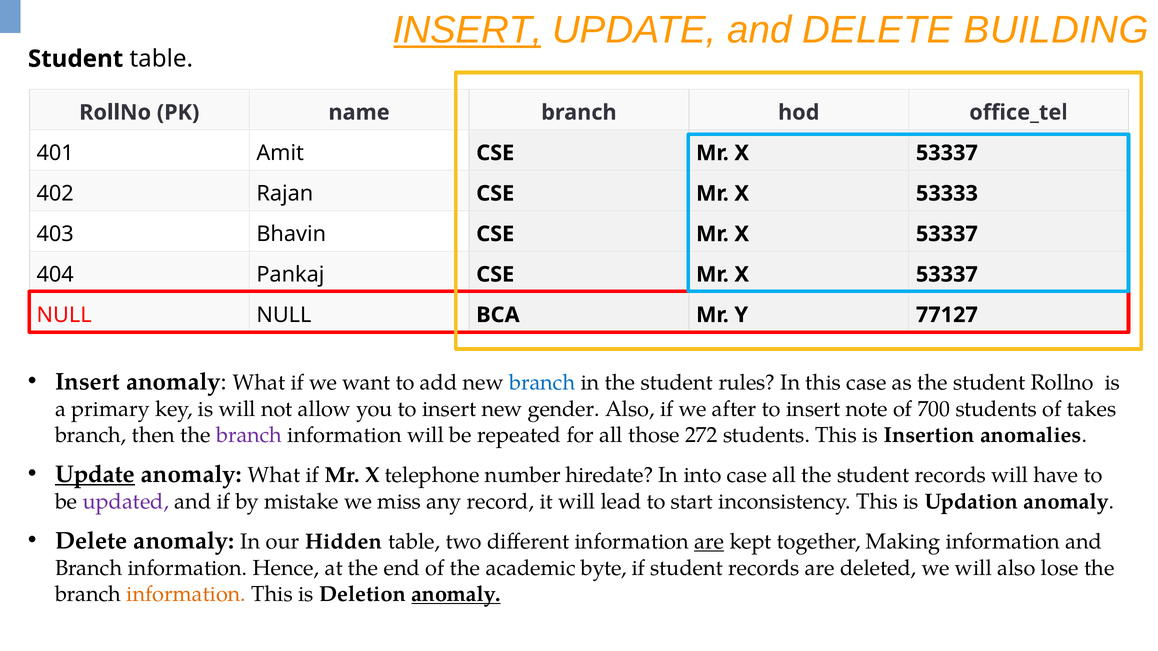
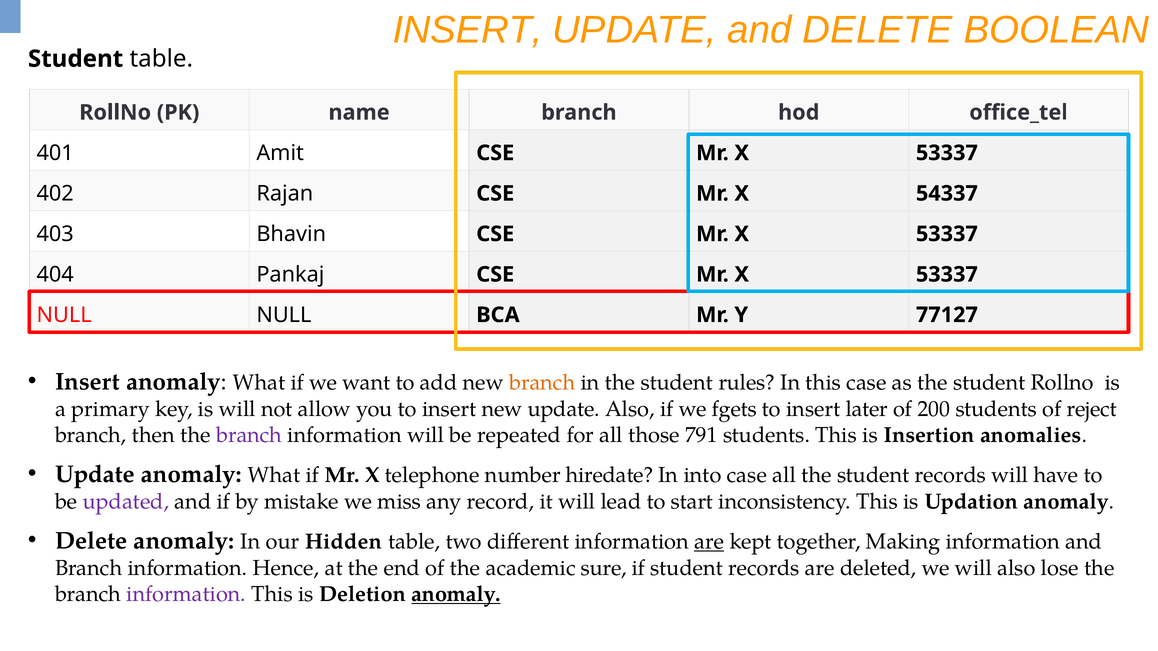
INSERT underline: present -> none (467, 30)
BUILDING: BUILDING -> BOOLEAN (1057, 30)
53333: 53333 -> 54337 (947, 194)
branch colour: blue -> orange (542, 383)
new gender: gender -> update (564, 409)
after: after -> fgets (734, 409)
note: note -> later (867, 409)
700: 700 -> 200 (934, 409)
takes: takes -> reject (1092, 409)
272: 272 -> 791 (701, 435)
Update underline: present -> none (95, 475)
byte: byte -> sure (604, 569)
information colour: orange -> purple (186, 595)
